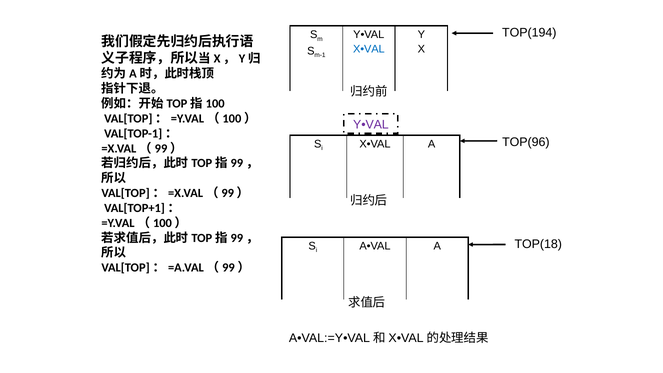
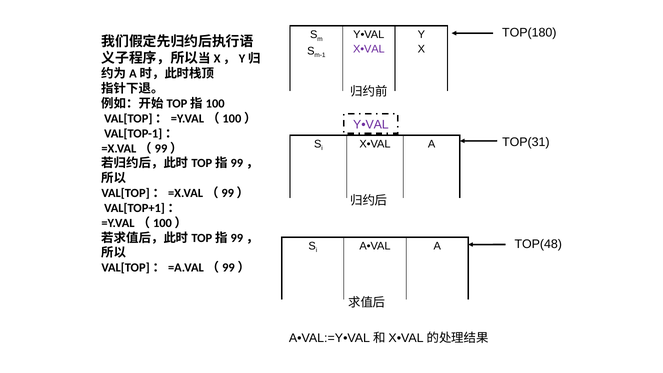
TOP(194: TOP(194 -> TOP(180 (529, 33)
X•VAL colour: blue -> purple (369, 49)
TOP(96: TOP(96 -> TOP(31 (526, 142)
TOP(18: TOP(18 -> TOP(48 (538, 244)
